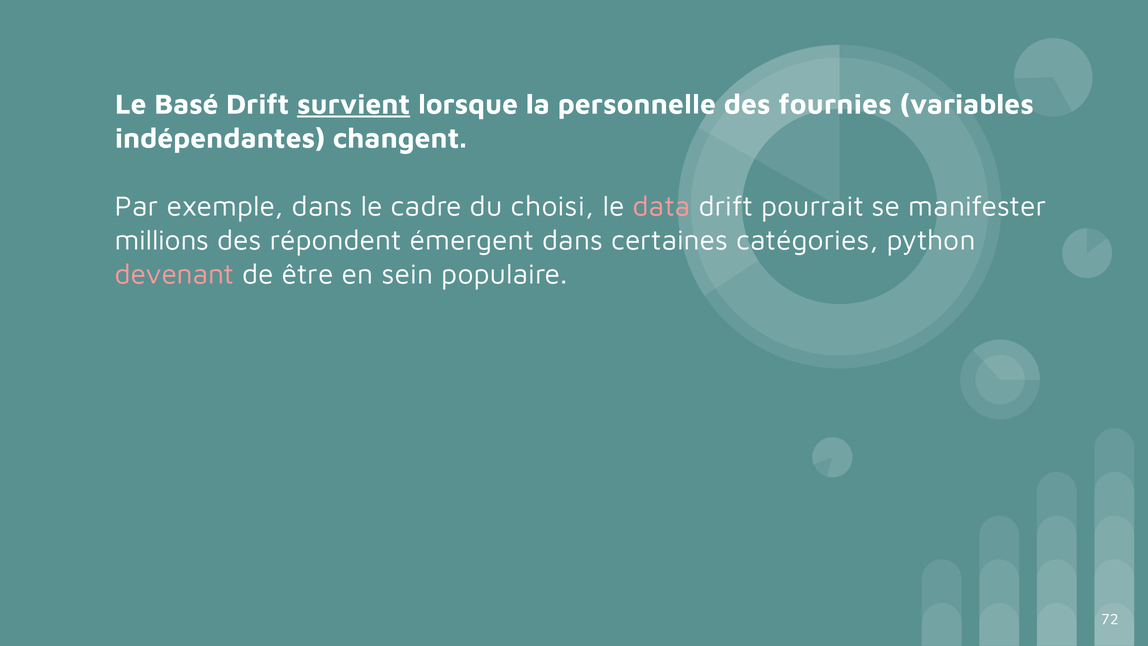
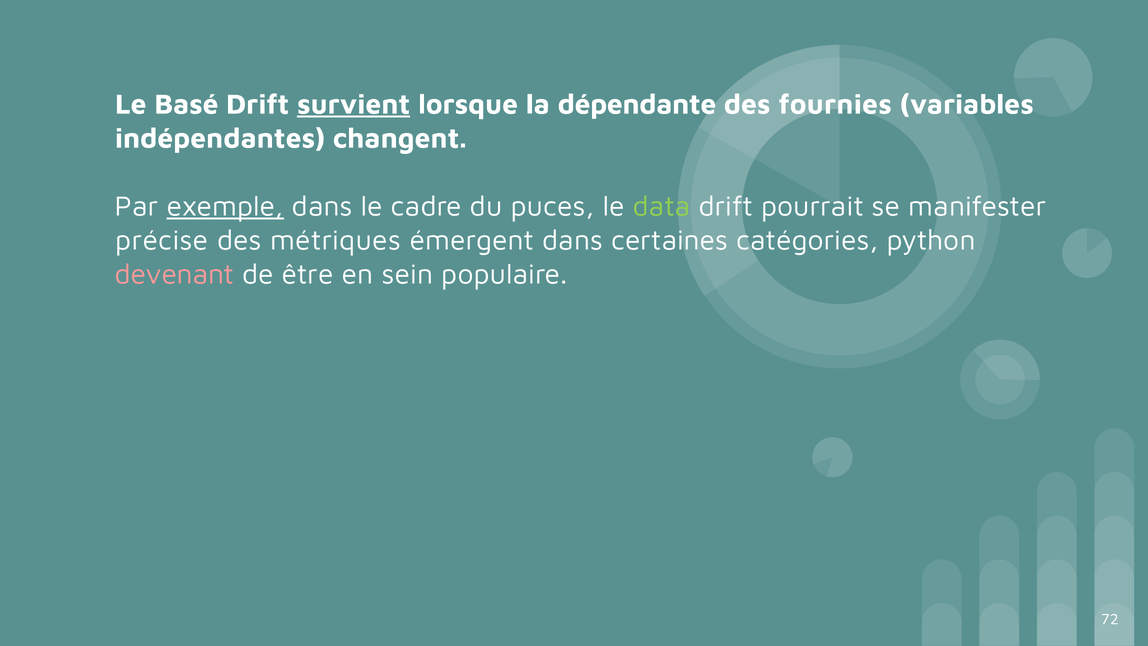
personnelle: personnelle -> dépendante (637, 104)
exemple underline: none -> present (225, 206)
choisi: choisi -> puces (553, 206)
data colour: pink -> light green (662, 206)
millions: millions -> précise (162, 240)
répondent: répondent -> métriques (336, 240)
